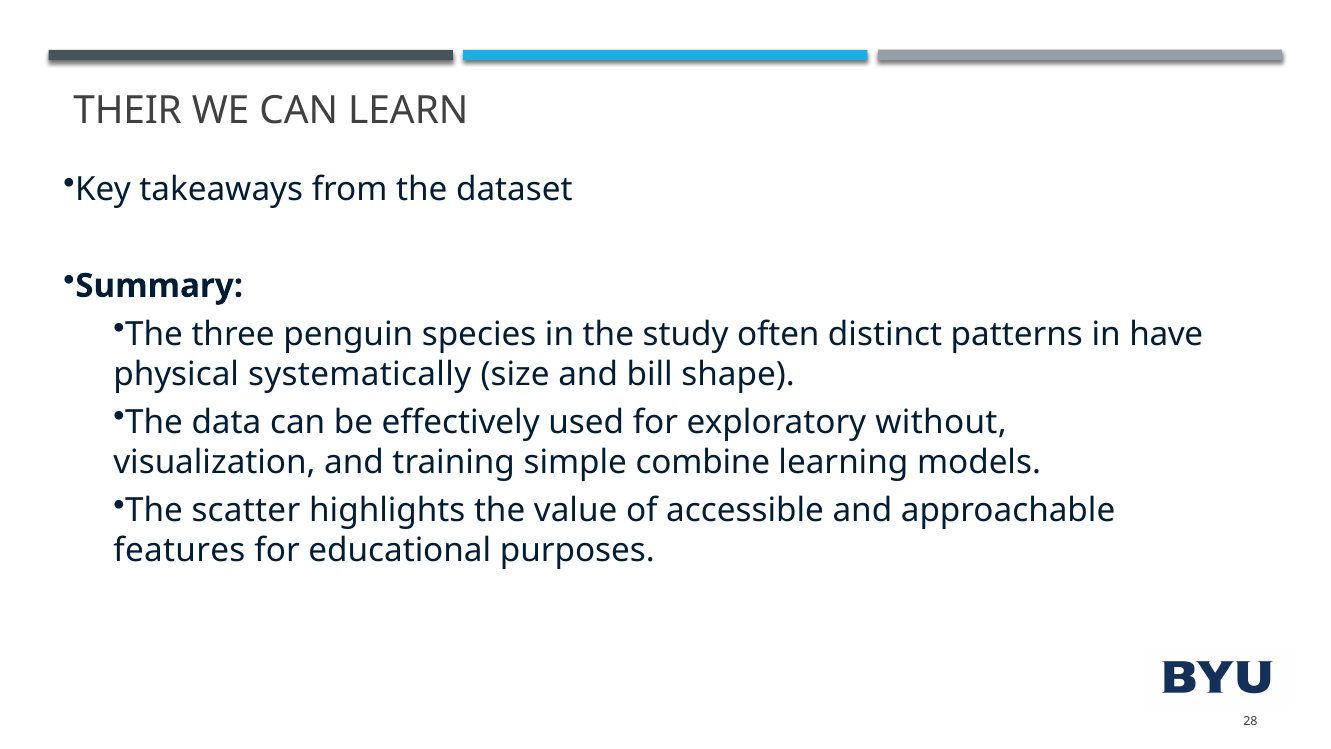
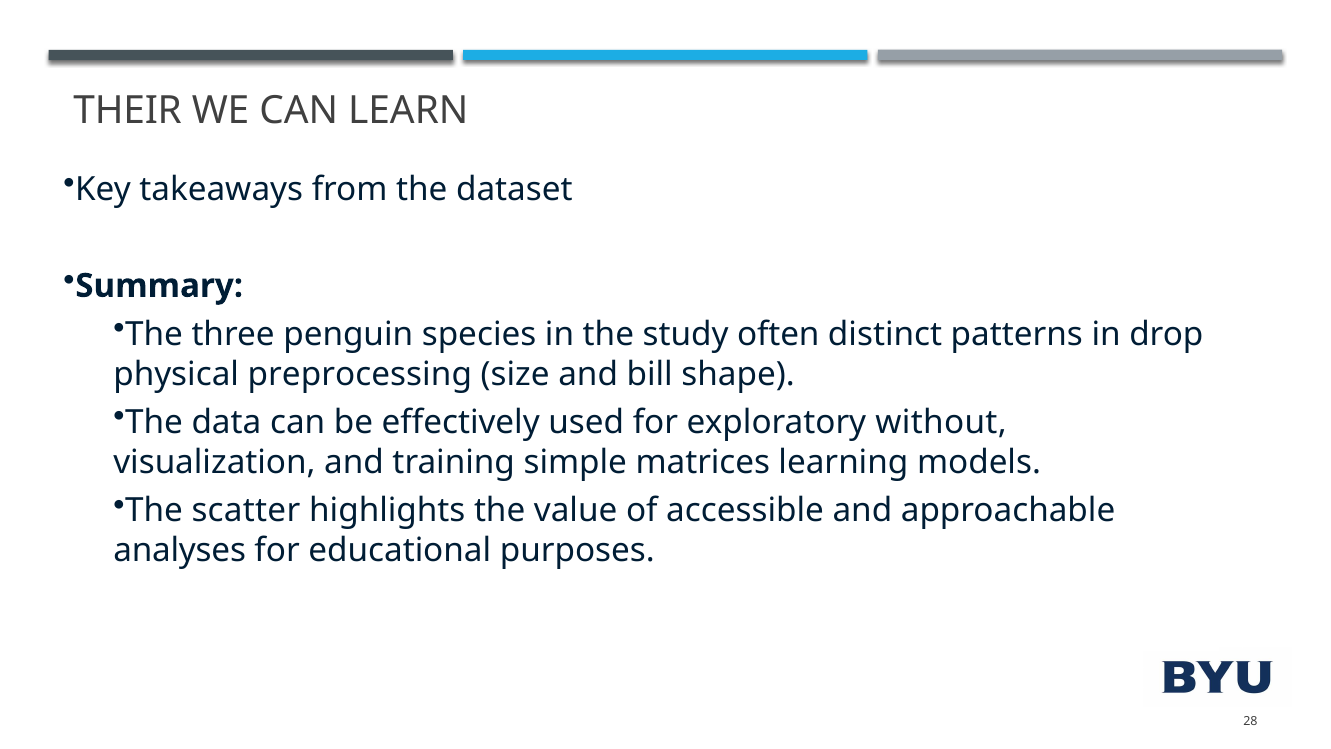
have: have -> drop (1166, 334)
systematically: systematically -> preprocessing (360, 374)
combine: combine -> matrices (703, 462)
features: features -> analyses (180, 550)
